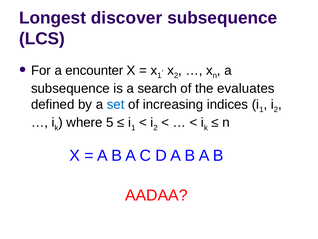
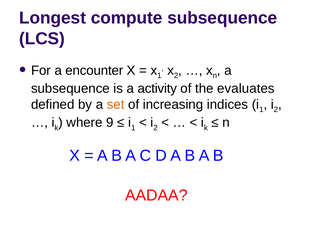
discover: discover -> compute (127, 18)
search: search -> activity (157, 88)
set colour: blue -> orange (116, 104)
5: 5 -> 9 (110, 122)
